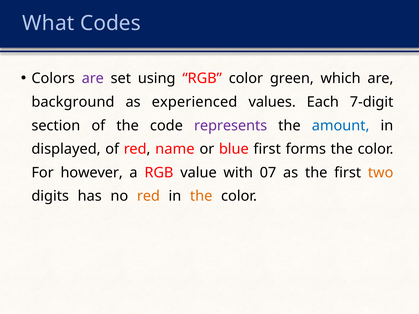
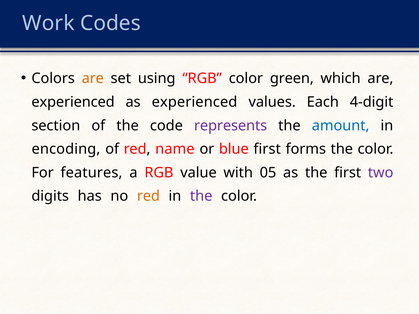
What: What -> Work (48, 23)
are colour: purple -> orange (93, 79)
background: background -> experienced (73, 102)
7-digit: 7-digit -> 4-digit (372, 102)
displayed: displayed -> encoding (66, 149)
however: however -> features (92, 173)
07: 07 -> 05 (268, 173)
two colour: orange -> purple (381, 173)
the colour: orange -> purple (201, 196)
